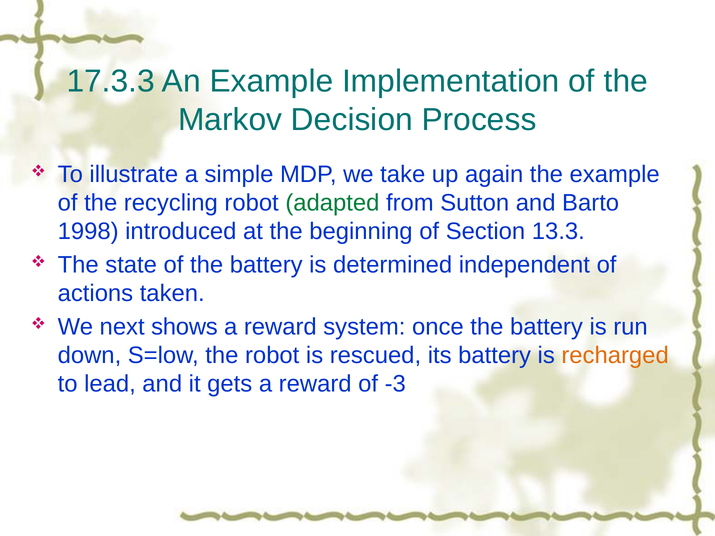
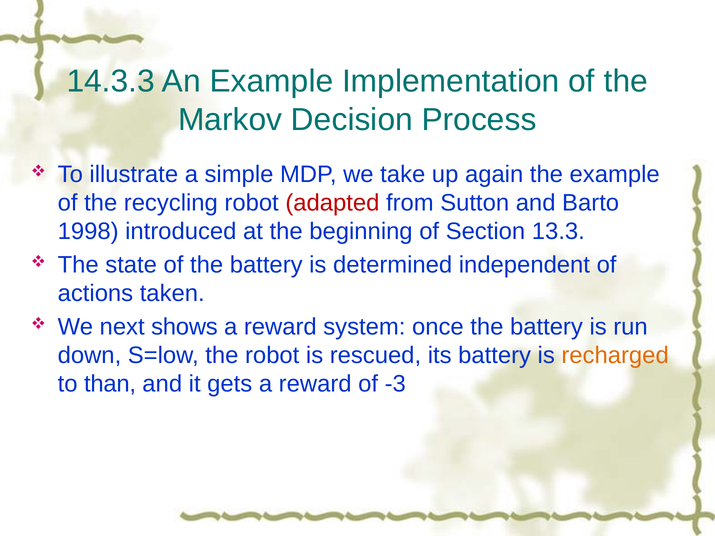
17.3.3: 17.3.3 -> 14.3.3 (111, 81)
adapted colour: green -> red (332, 203)
lead: lead -> than (110, 384)
